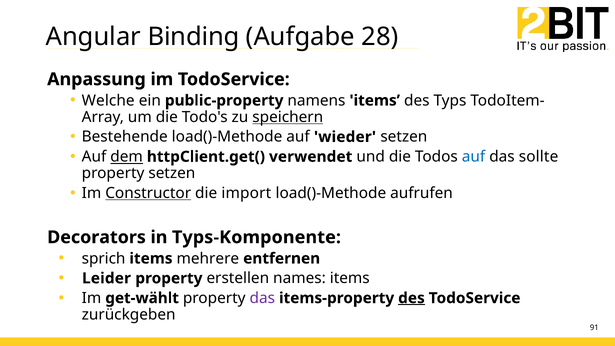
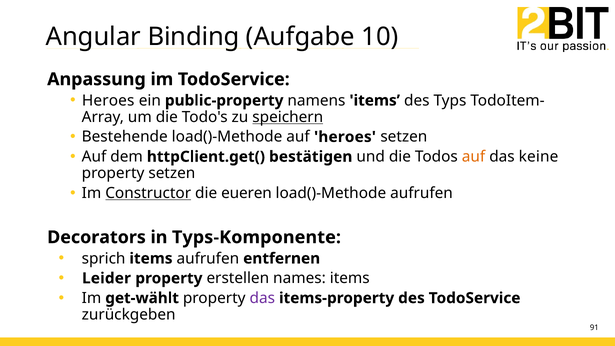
28: 28 -> 10 (380, 37)
Welche: Welche -> Heroes (108, 100)
auf wieder: wieder -> heroes (345, 137)
dem underline: present -> none (127, 157)
verwendet: verwendet -> bestätigen (311, 157)
auf colour: blue -> orange (474, 157)
sollte: sollte -> keine (539, 157)
import: import -> eueren (246, 193)
items mehrere: mehrere -> aufrufen (208, 258)
des underline: present -> none (411, 298)
